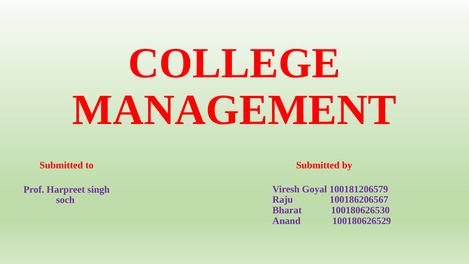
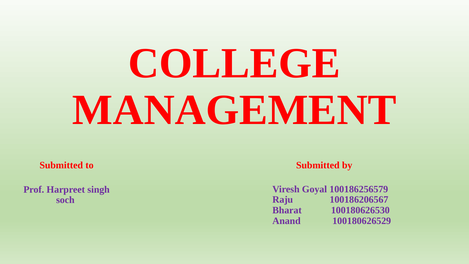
100181206579: 100181206579 -> 100186256579 (359, 189)
